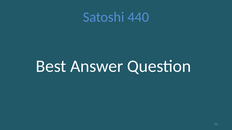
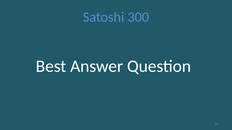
440: 440 -> 300 (138, 17)
